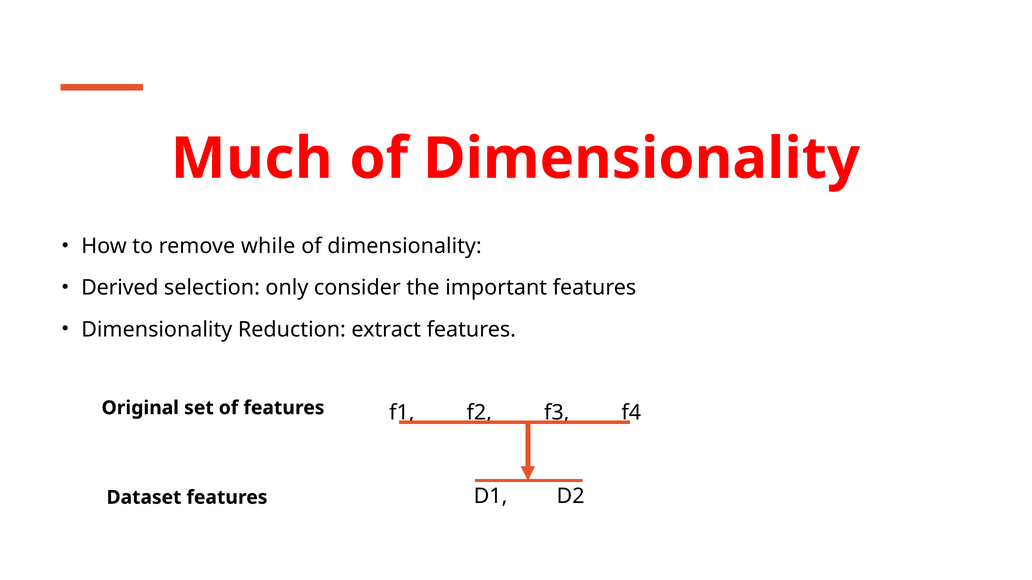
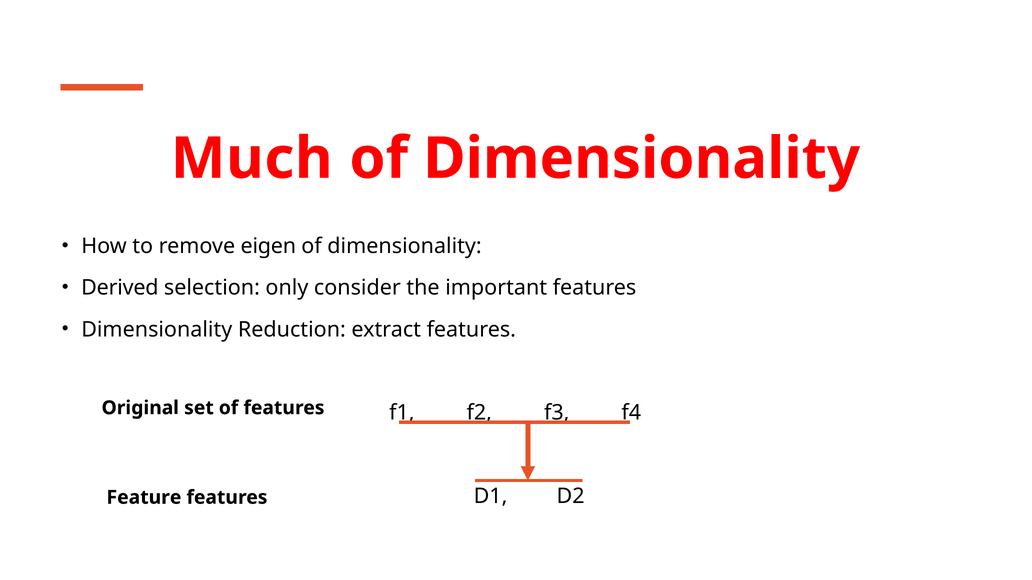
while: while -> eigen (268, 246)
Dataset: Dataset -> Feature (144, 498)
